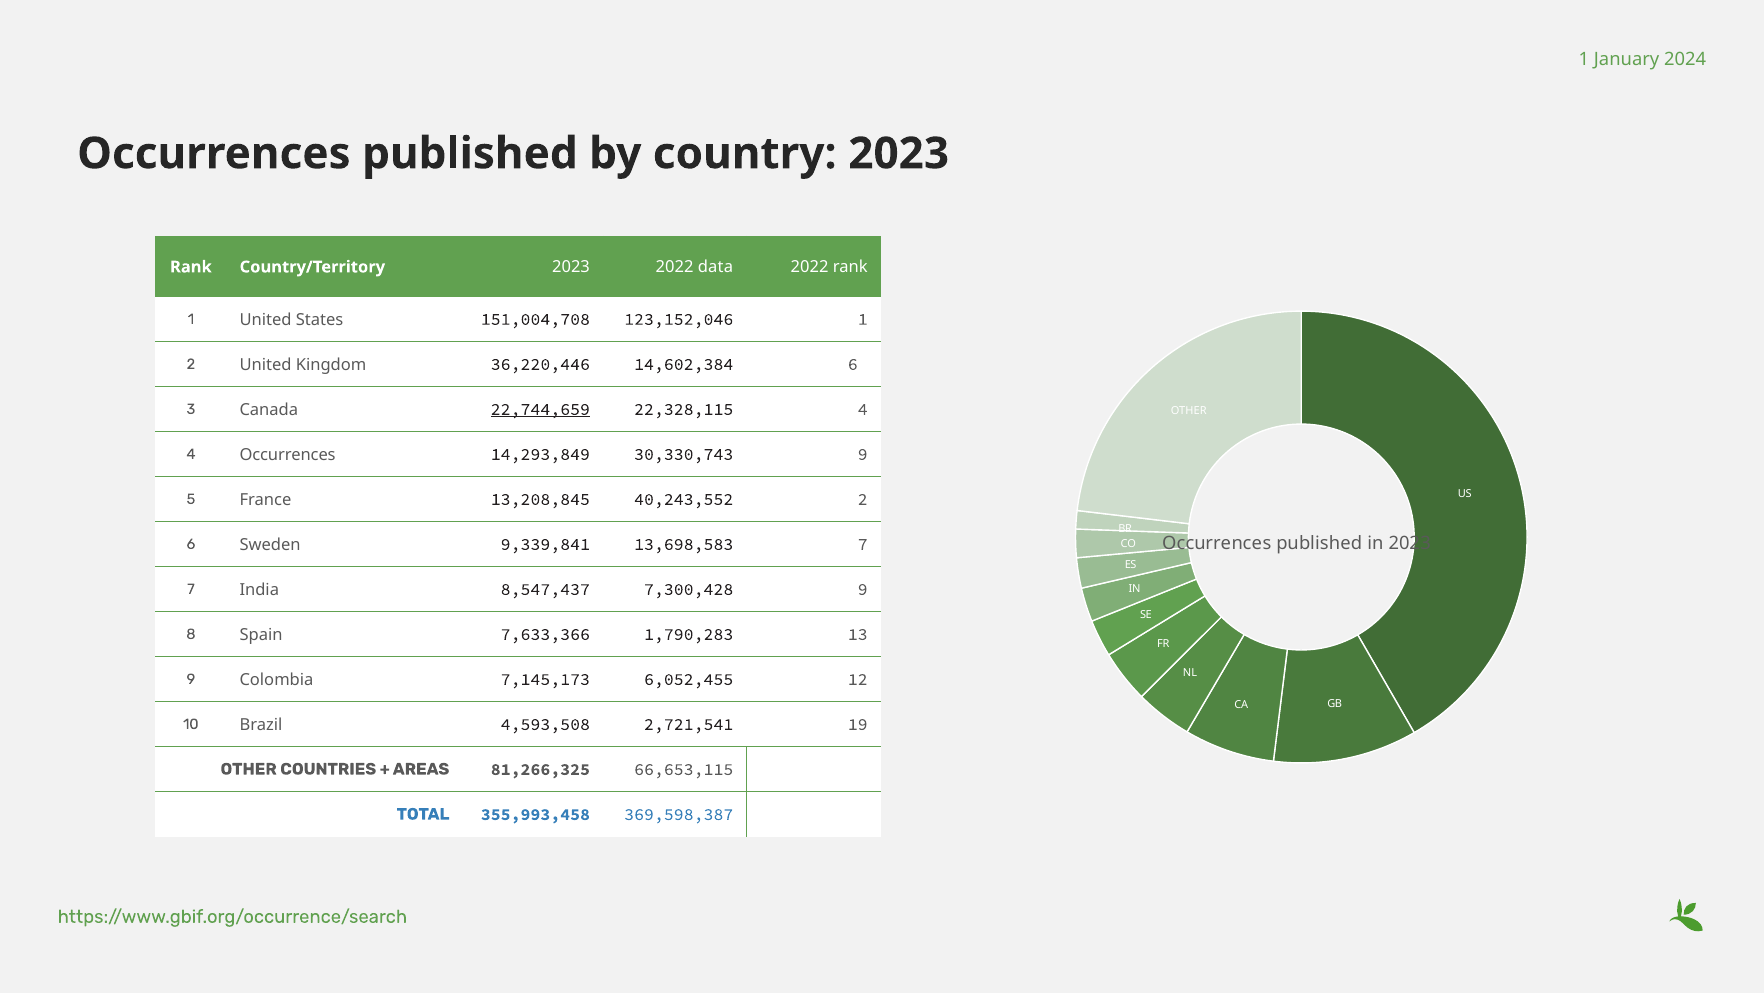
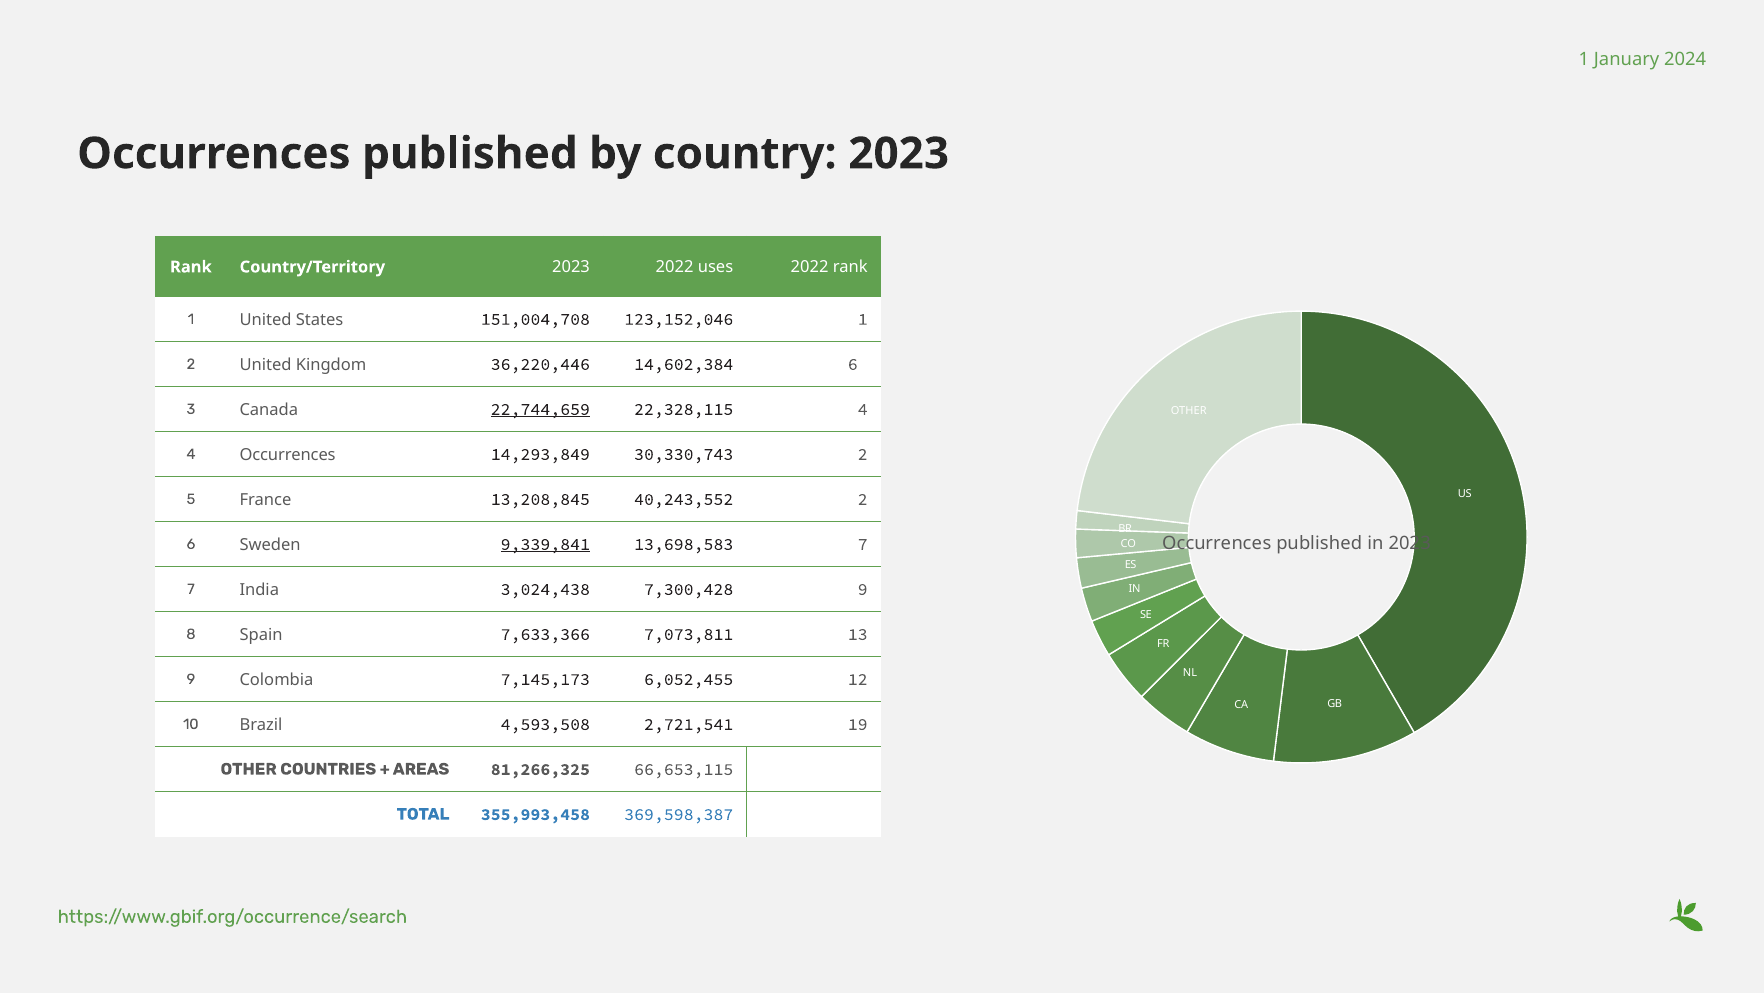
data: data -> uses (716, 267)
30,330,743 9: 9 -> 2 (863, 454)
9,339,841 underline: none -> present (545, 544)
8,547,437: 8,547,437 -> 3,024,438 (545, 589)
1,790,283: 1,790,283 -> 7,073,811 (689, 634)
